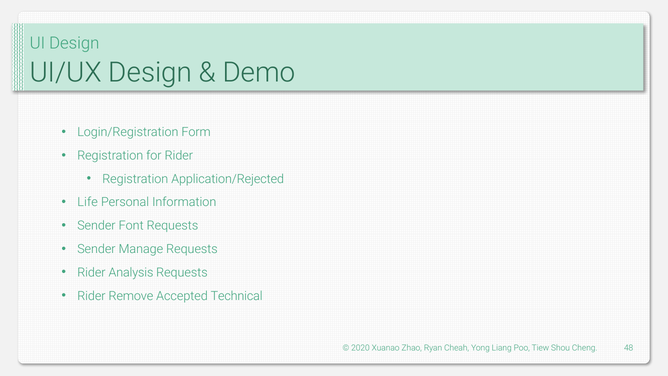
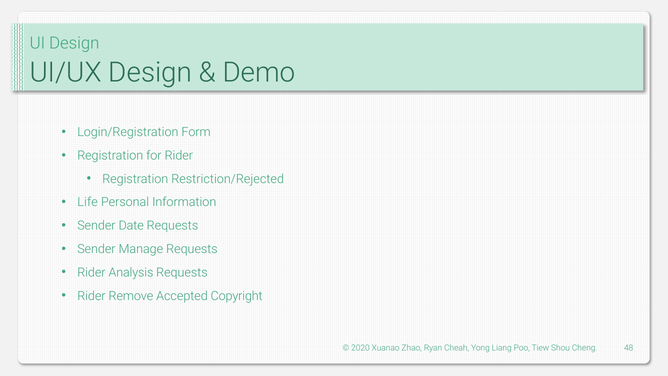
Application/Rejected: Application/Rejected -> Restriction/Rejected (228, 179)
Font: Font -> Date (131, 226)
Technical: Technical -> Copyright (237, 296)
